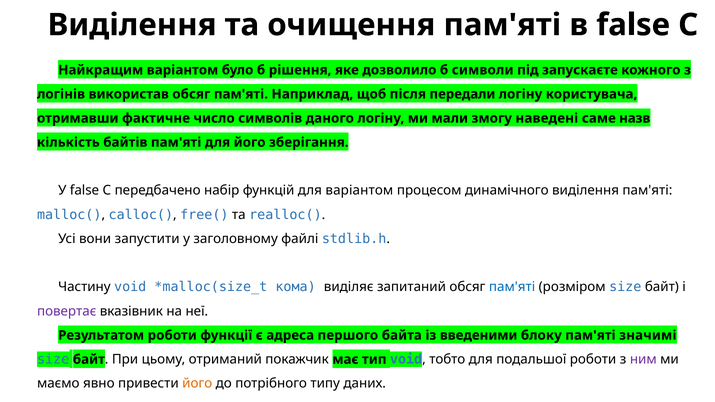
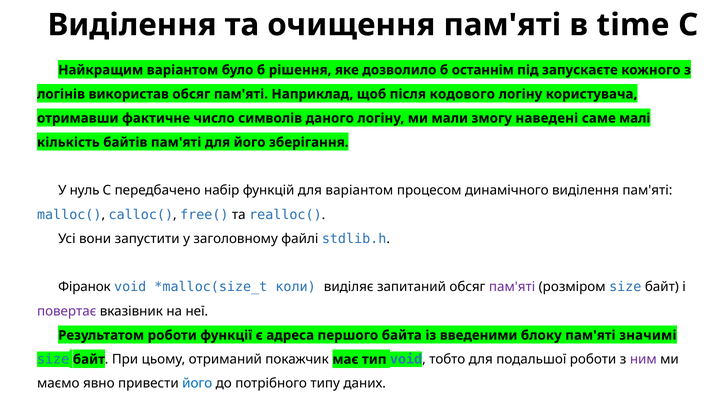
в false: false -> time (633, 25)
символи: символи -> останнім (483, 70)
передали: передали -> кодового (462, 94)
назв: назв -> малі (635, 118)
У false: false -> нуль (85, 191)
Частину: Частину -> Фіранок (84, 287)
кома: кома -> коли (296, 287)
пам'яті colour: blue -> purple (512, 287)
його colour: orange -> blue (197, 384)
